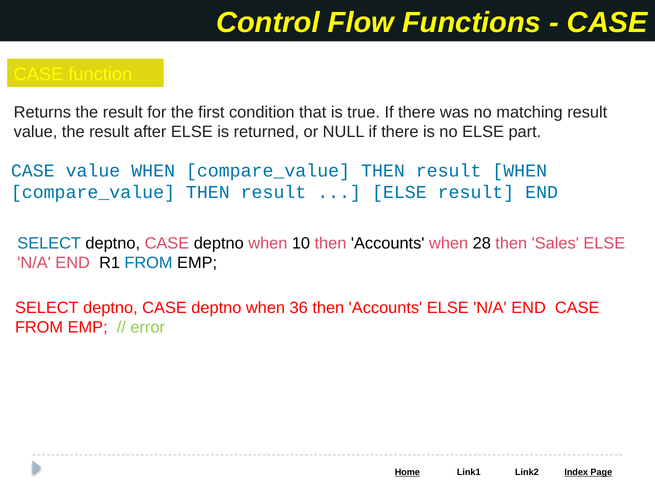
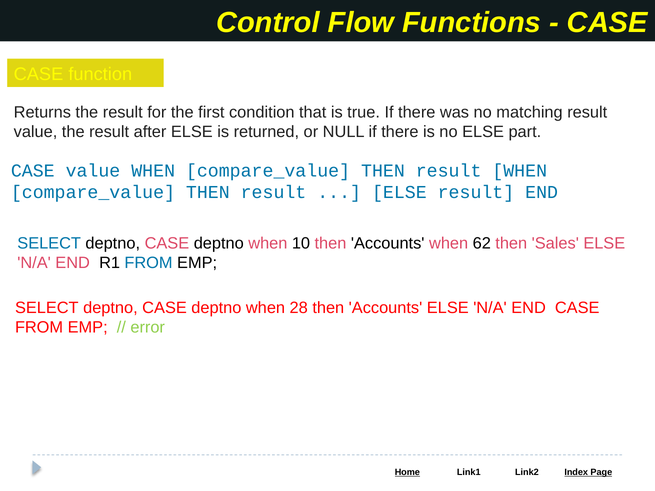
28: 28 -> 62 (482, 243)
36: 36 -> 28 (299, 308)
